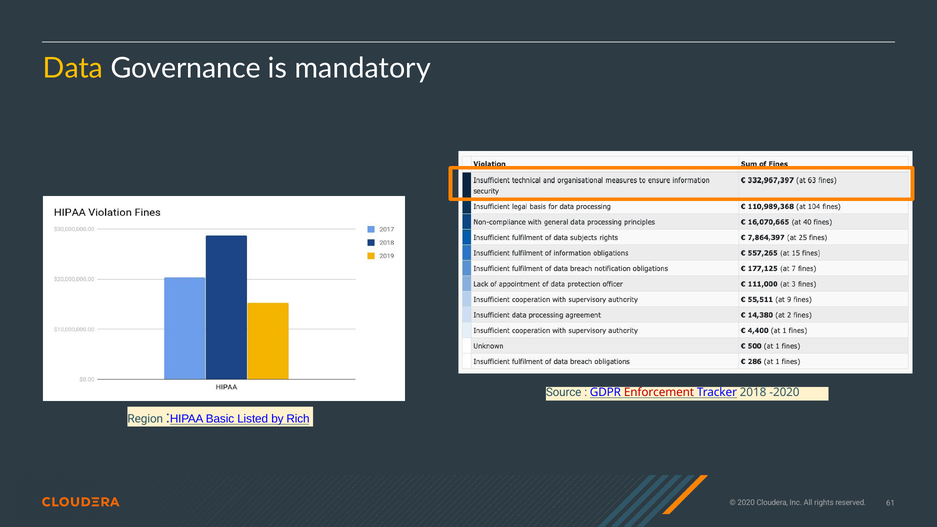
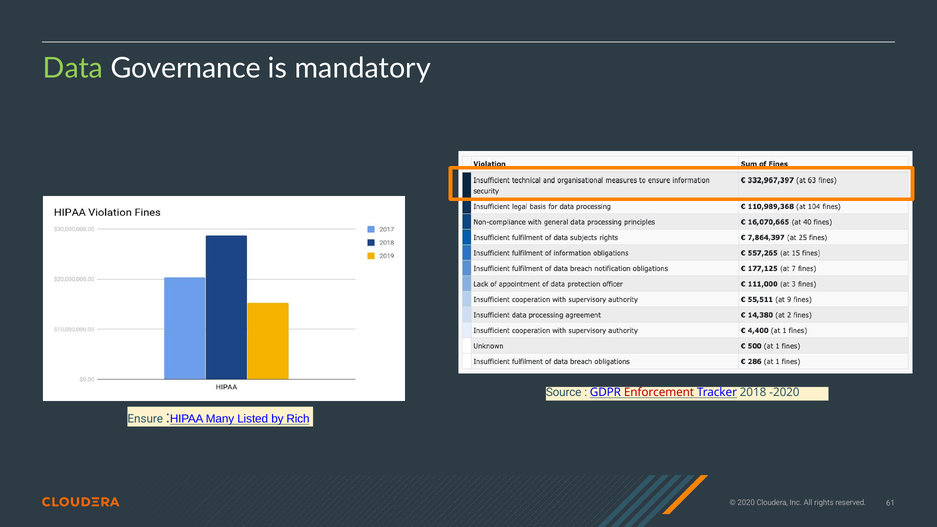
Data colour: yellow -> light green (73, 68)
Region: Region -> Ensure (145, 419)
Basic: Basic -> Many (220, 419)
